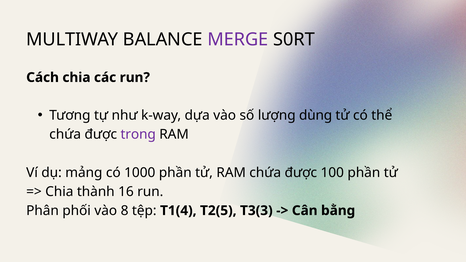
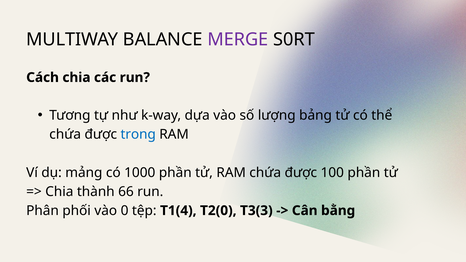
dùng: dùng -> bảng (316, 116)
trong colour: purple -> blue (138, 135)
16: 16 -> 66 (126, 192)
8: 8 -> 0 (125, 211)
T2(5: T2(5 -> T2(0 (218, 211)
